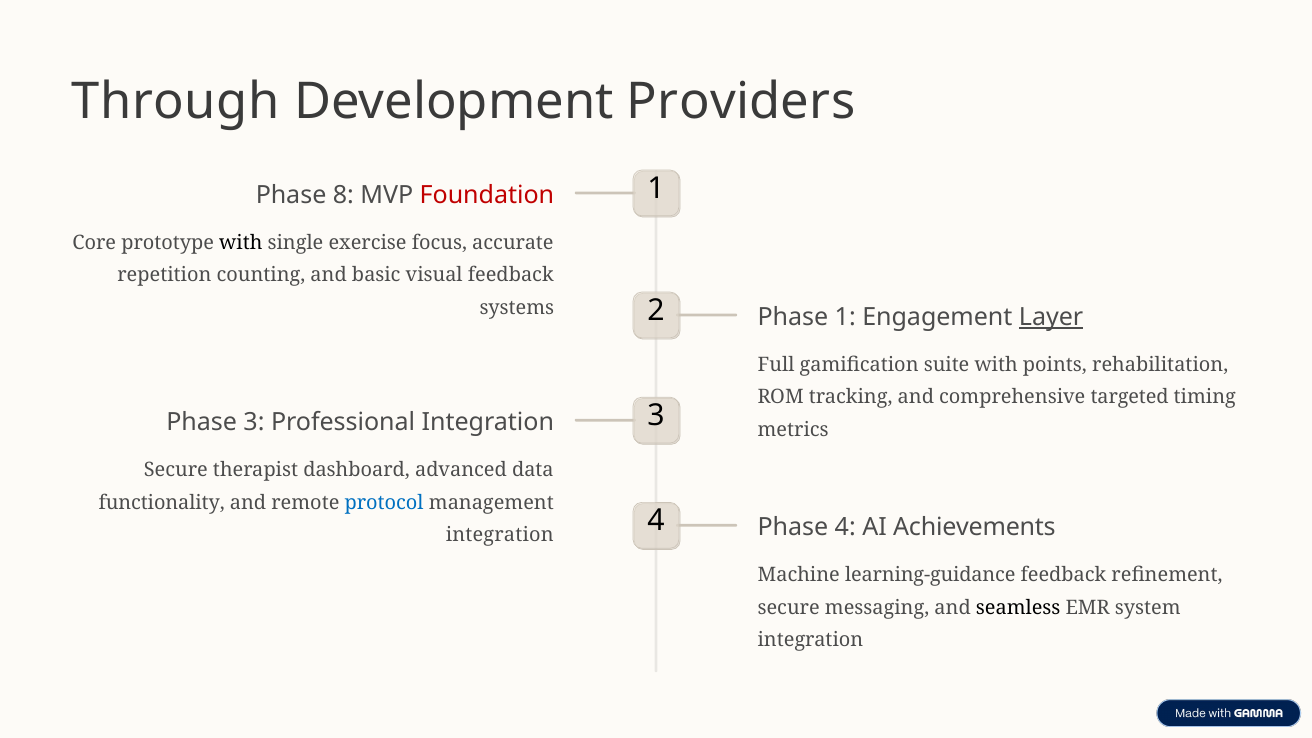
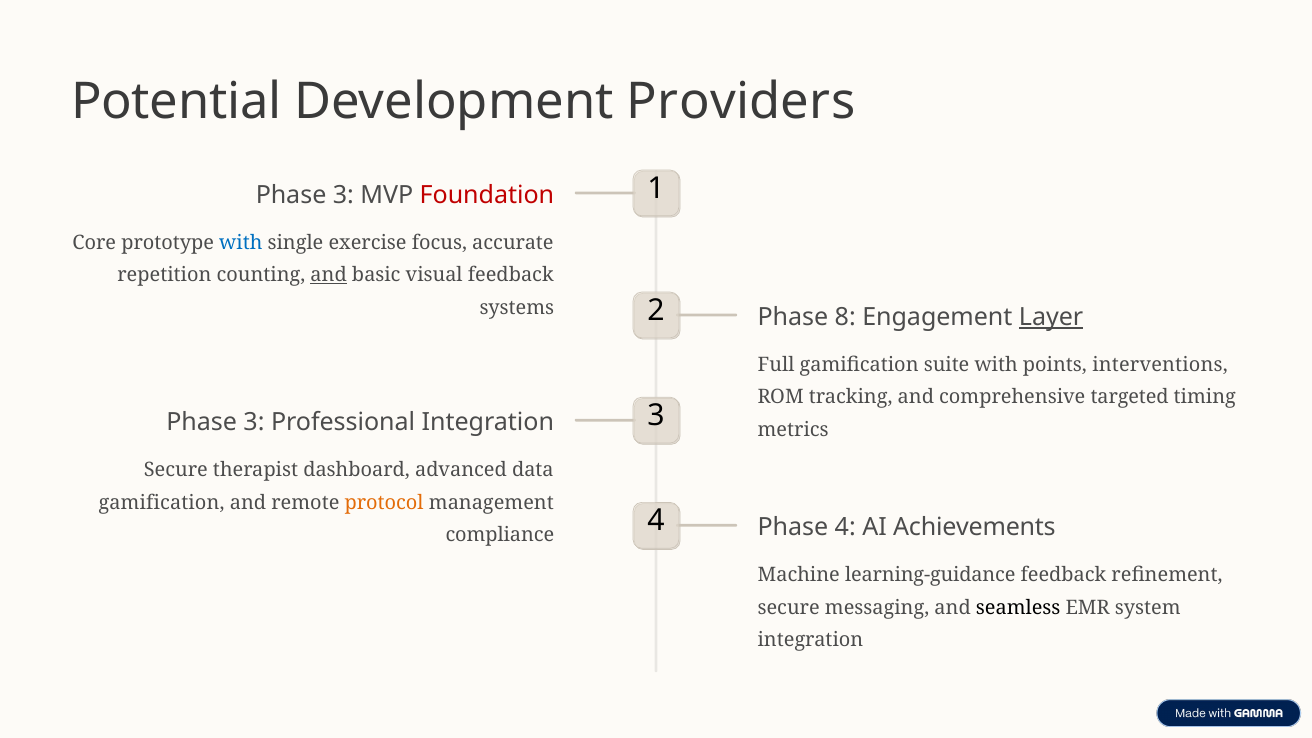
Through: Through -> Potential (176, 102)
8: 8 -> 3 (343, 195)
with colour: black -> blue (241, 243)
and underline: none -> present (329, 275)
Phase 1: 1 -> 8 (845, 317)
rehabilitation: rehabilitation -> interventions (1160, 365)
functionality: functionality -> gamification (162, 503)
protocol colour: blue -> orange (384, 503)
integration: integration -> compliance (500, 535)
